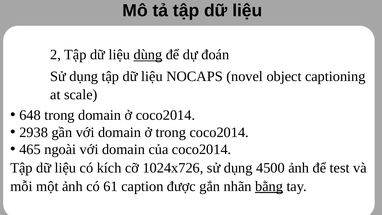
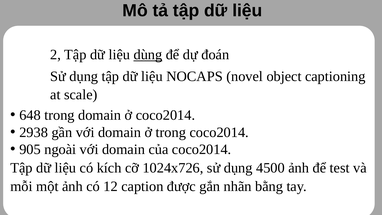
465: 465 -> 905 (30, 149)
61: 61 -> 12 (111, 186)
bằng underline: present -> none (269, 186)
